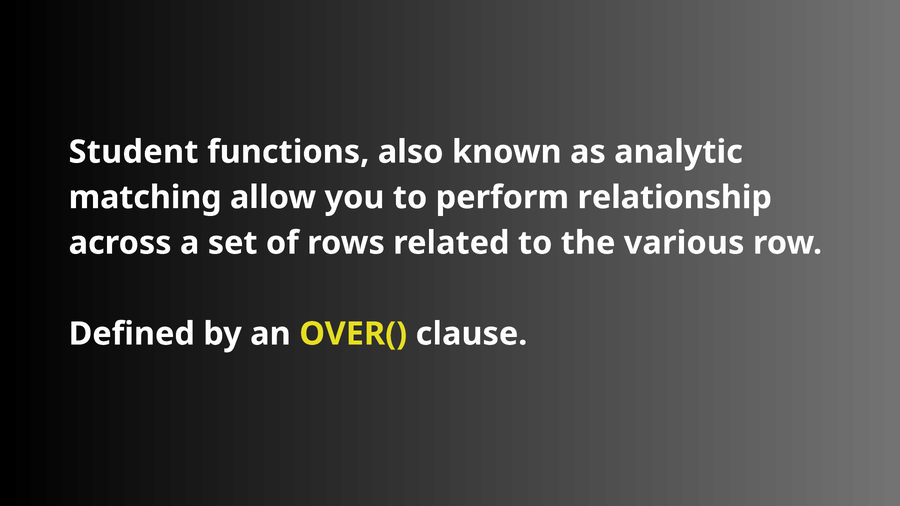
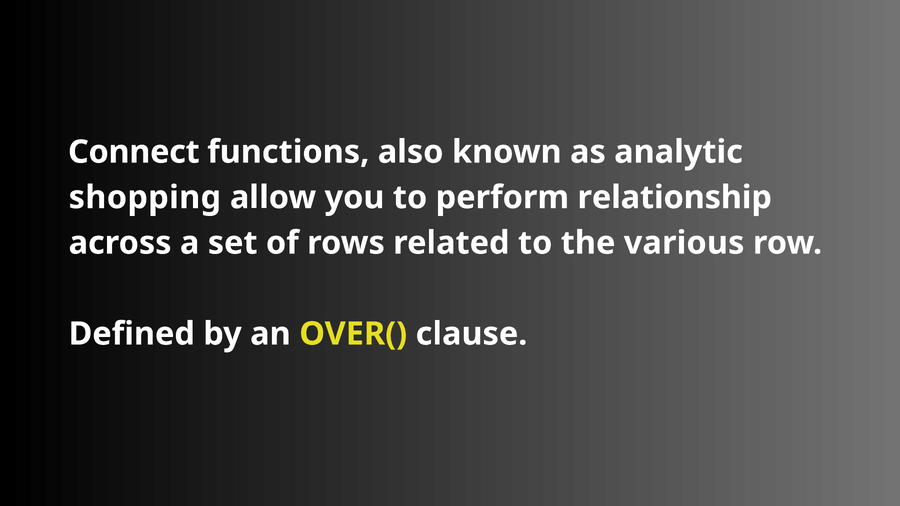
Student: Student -> Connect (134, 152)
matching: matching -> shopping (145, 198)
